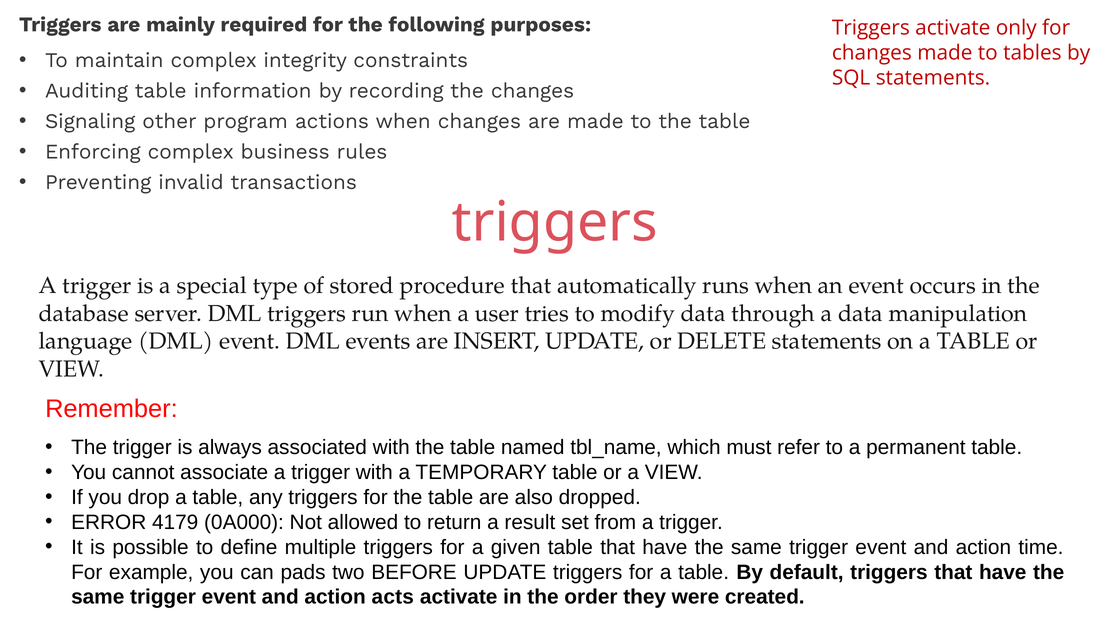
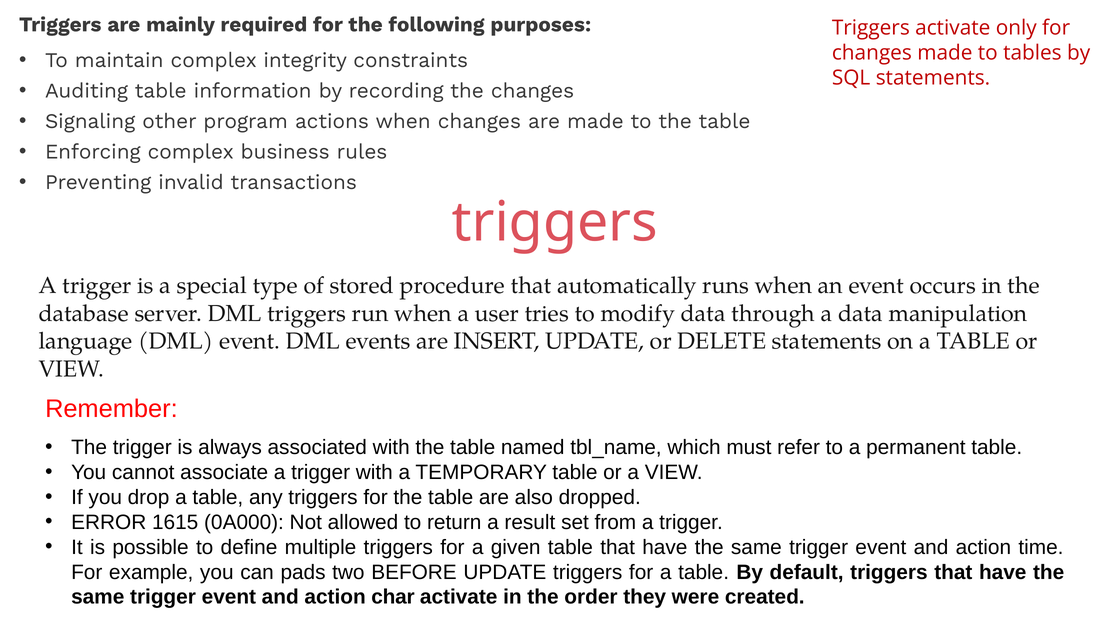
4179: 4179 -> 1615 (175, 523)
acts: acts -> char (393, 597)
